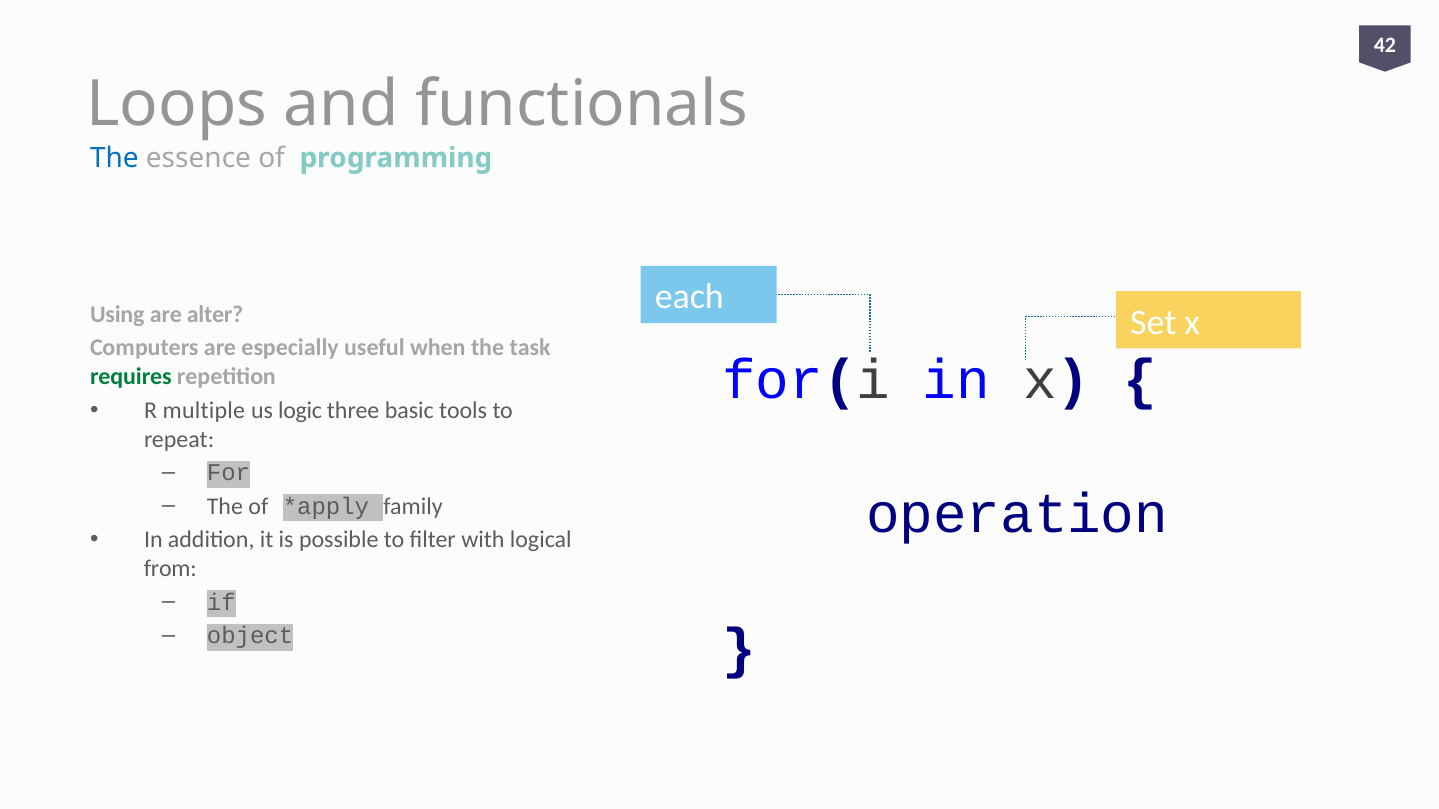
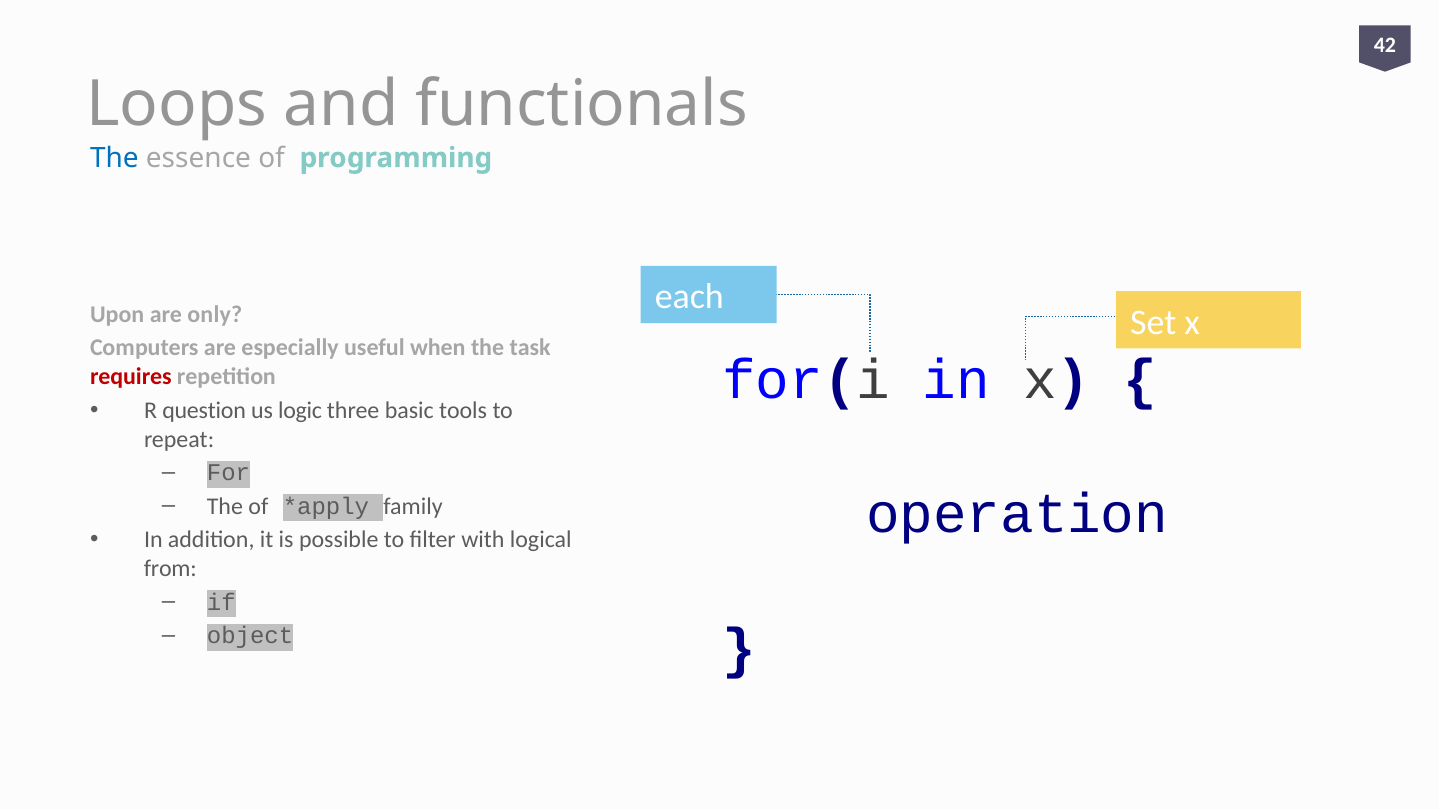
Using: Using -> Upon (117, 315)
alter: alter -> only (215, 315)
requires colour: green -> red (131, 377)
multiple: multiple -> question (204, 411)
